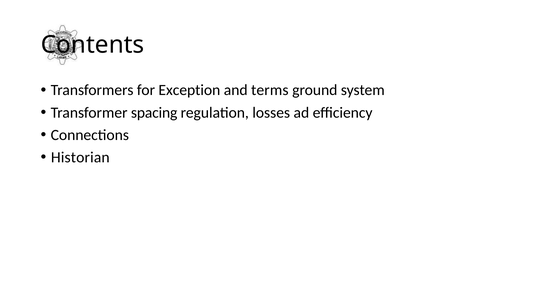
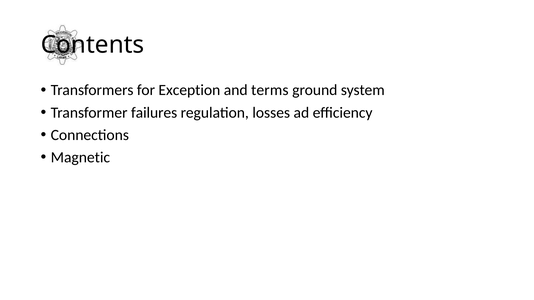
spacing: spacing -> failures (154, 113)
Historian: Historian -> Magnetic (80, 157)
